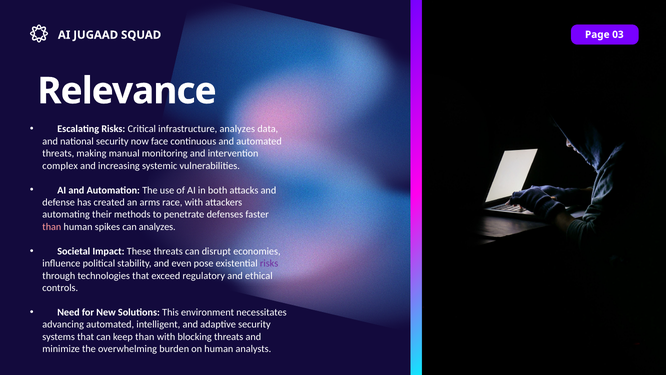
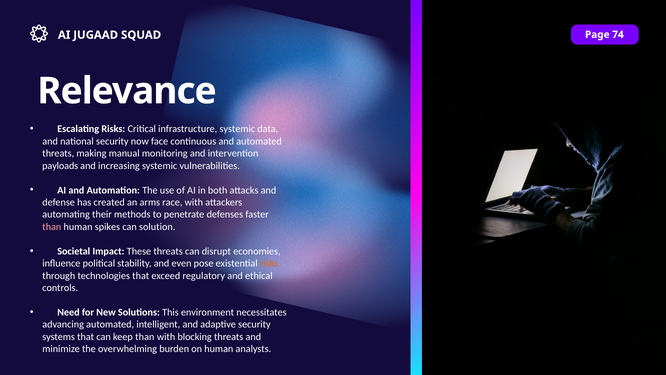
03: 03 -> 74 (618, 35)
infrastructure analyzes: analyzes -> systemic (237, 129)
complex: complex -> payloads (60, 166)
can analyzes: analyzes -> solution (157, 227)
risks colour: purple -> orange (269, 263)
